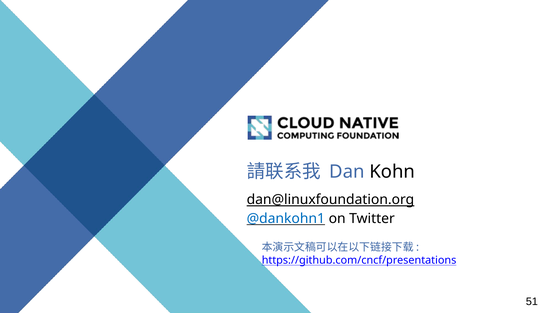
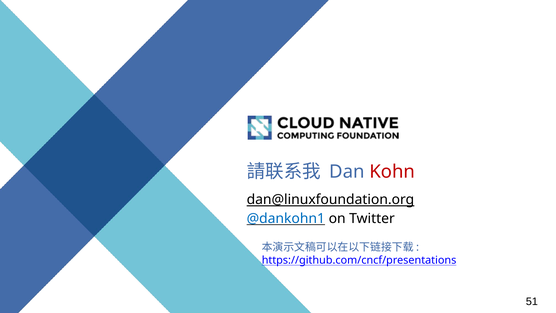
Kohn colour: black -> red (392, 172)
